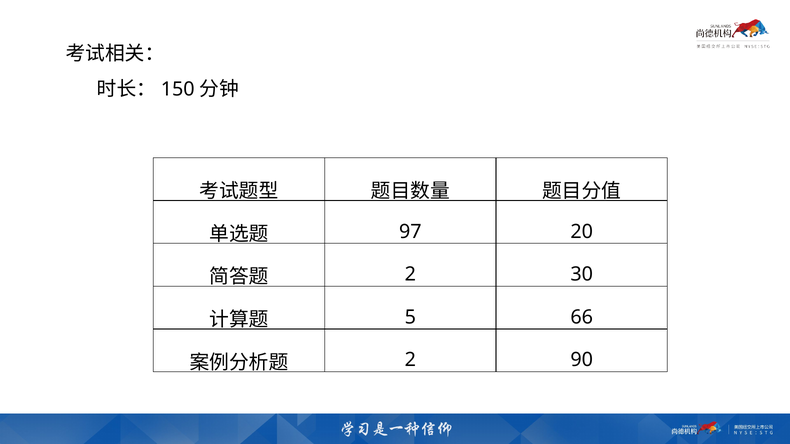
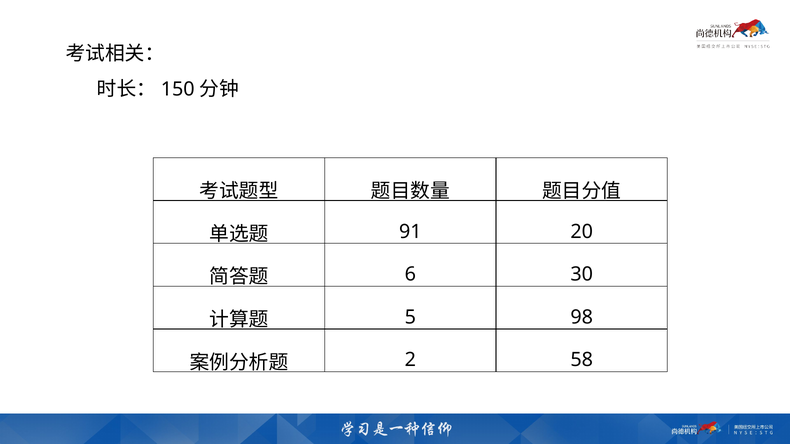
97: 97 -> 91 (410, 232)
2: 2 -> 6 (410, 275)
66: 66 -> 98 (582, 317)
90: 90 -> 58 (582, 360)
